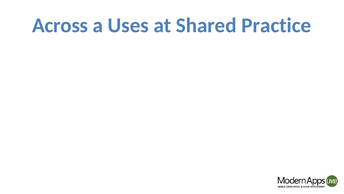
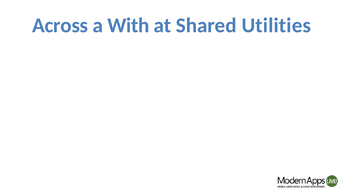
Uses: Uses -> With (128, 25)
Practice: Practice -> Utilities (276, 25)
